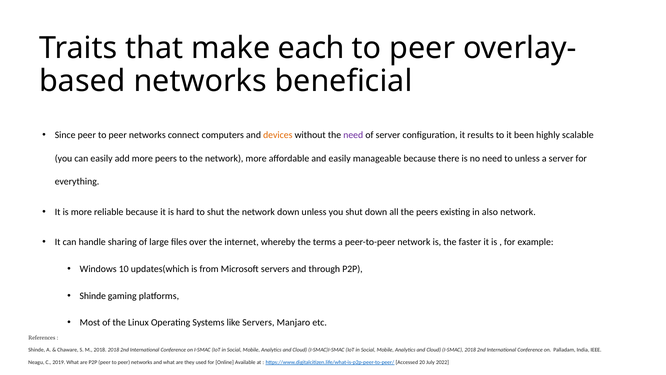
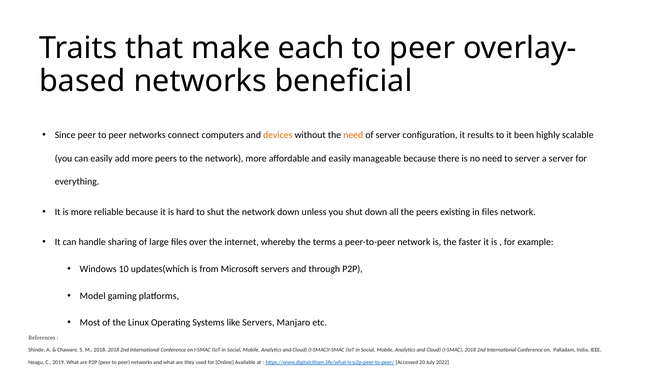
need colour: purple -> orange (353, 135)
to unless: unless -> server (527, 158)
in also: also -> files (490, 212)
Shinde: Shinde -> Model (93, 296)
